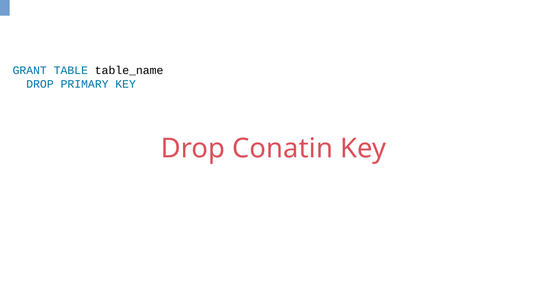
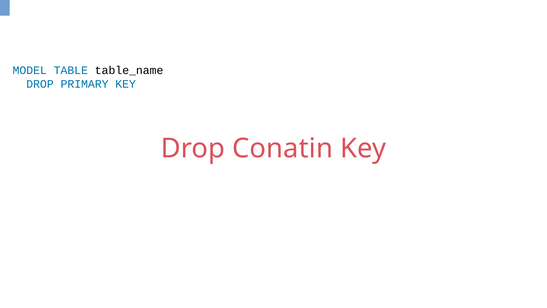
GRANT: GRANT -> MODEL (30, 70)
